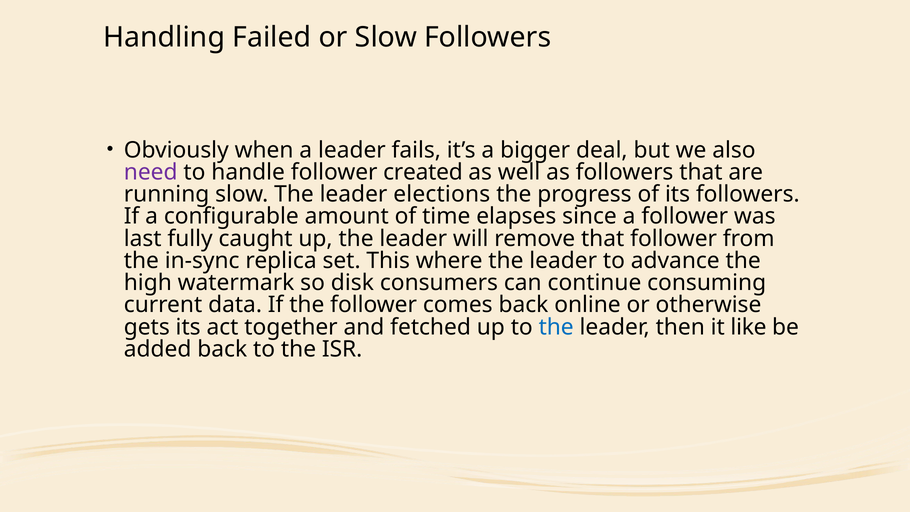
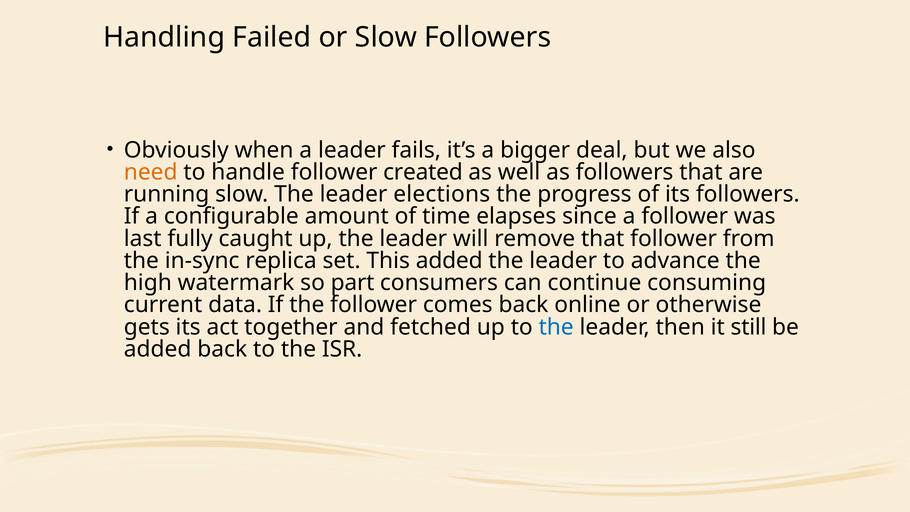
need colour: purple -> orange (151, 172)
This where: where -> added (449, 261)
disk: disk -> part (353, 283)
like: like -> still (749, 327)
